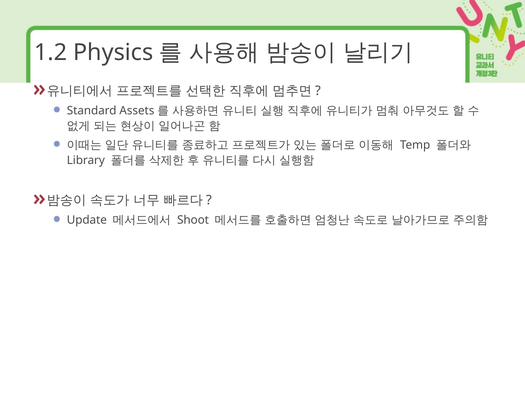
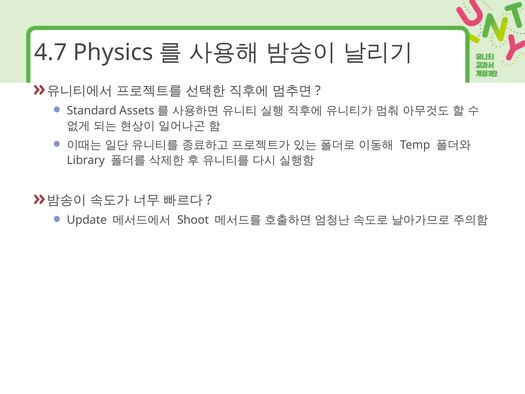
1.2: 1.2 -> 4.7 (51, 53)
